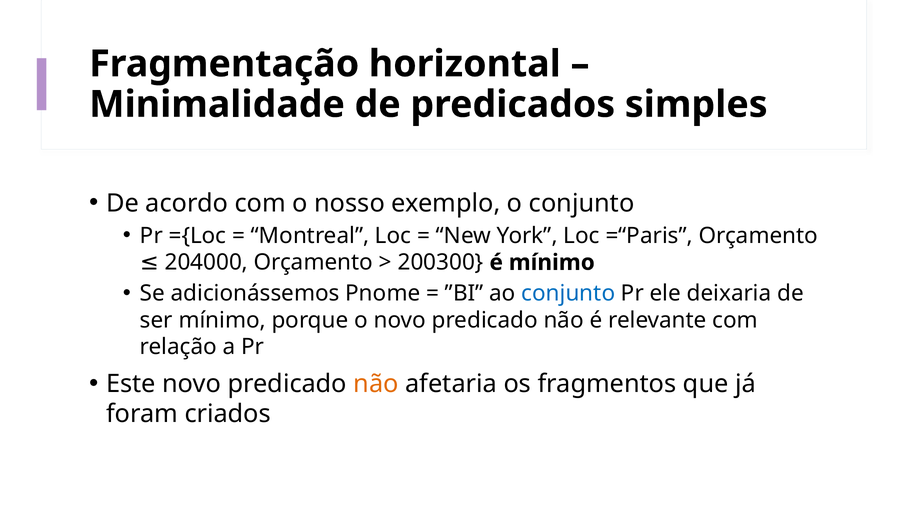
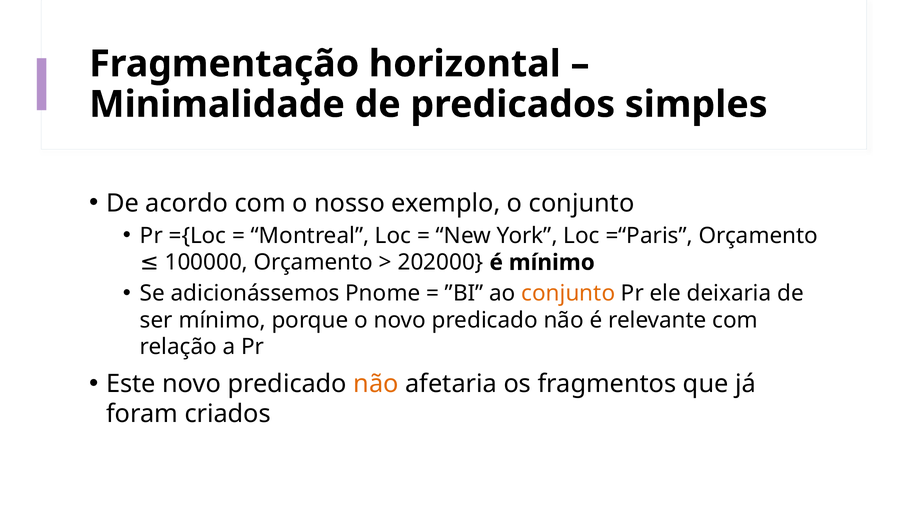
204000: 204000 -> 100000 (206, 262)
200300: 200300 -> 202000 (441, 262)
conjunto colour: blue -> orange (568, 293)
